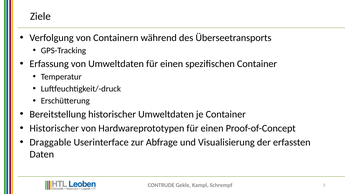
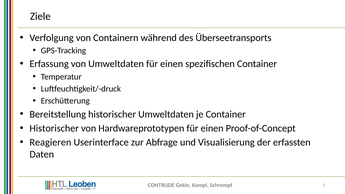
Draggable: Draggable -> Reagieren (50, 142)
